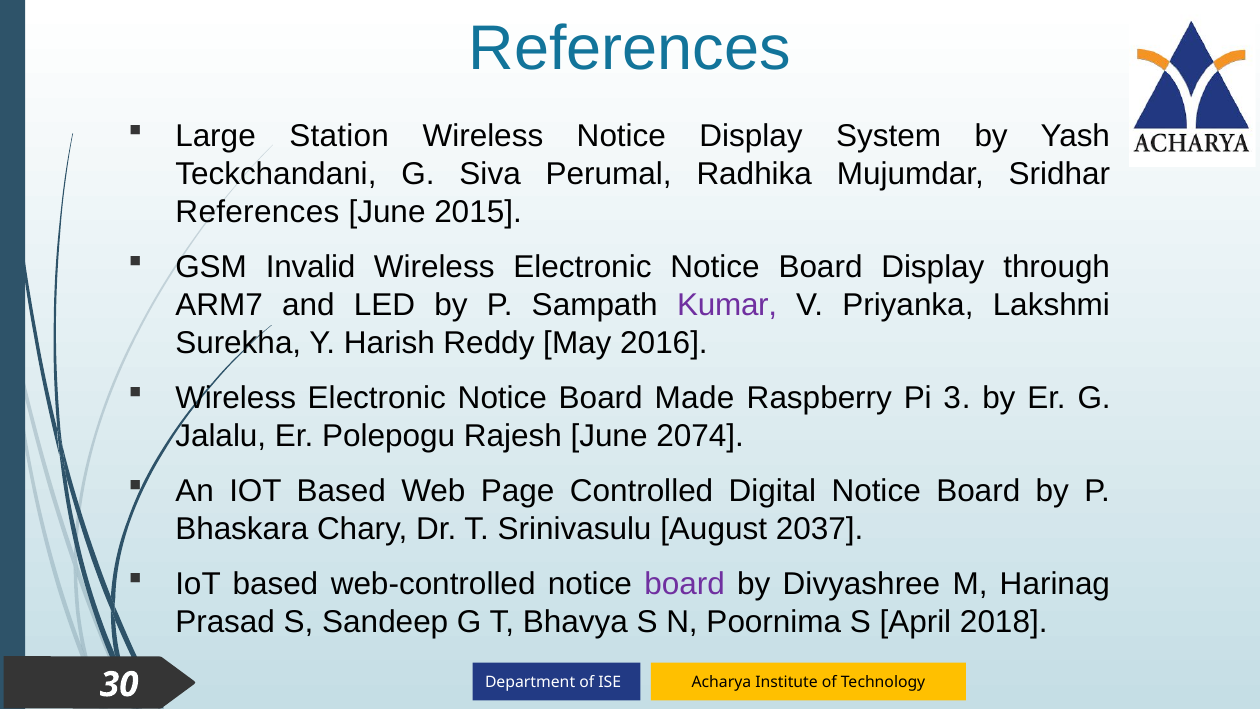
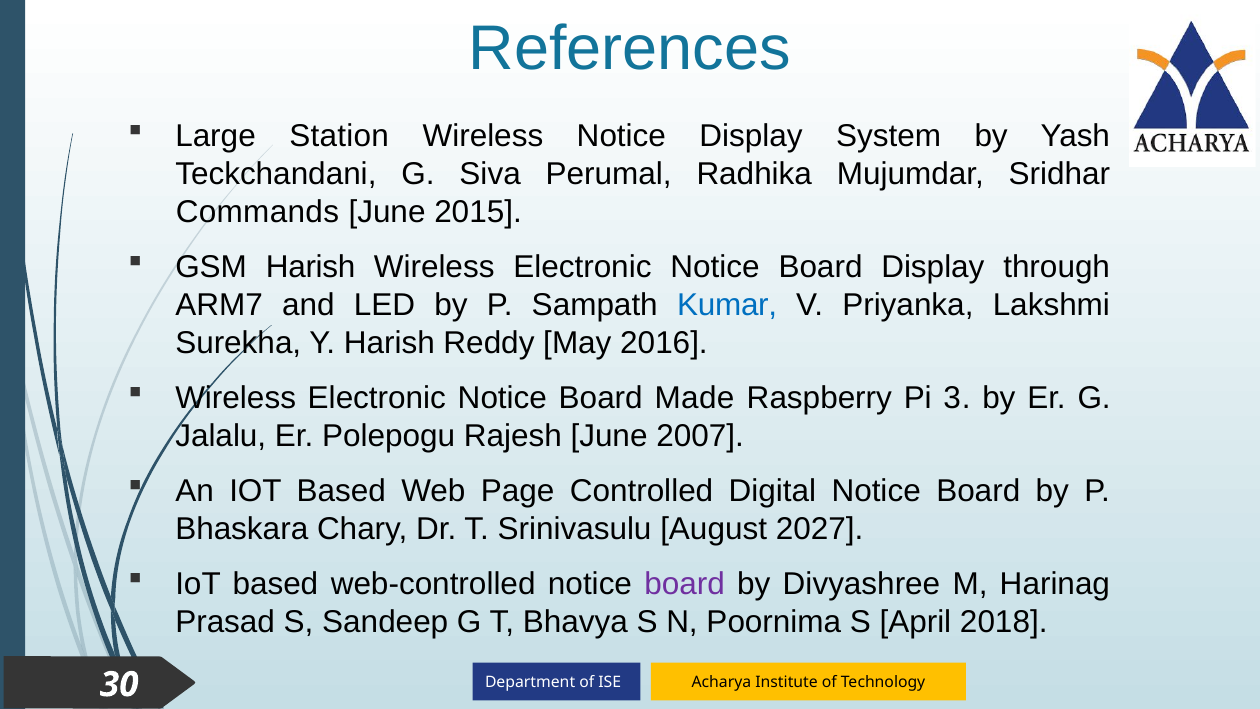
References: References -> Commands (257, 212)
GSM Invalid: Invalid -> Harish (311, 267)
Kumar colour: purple -> blue (727, 305)
2074: 2074 -> 2007 (700, 436)
2037: 2037 -> 2027 (820, 529)
